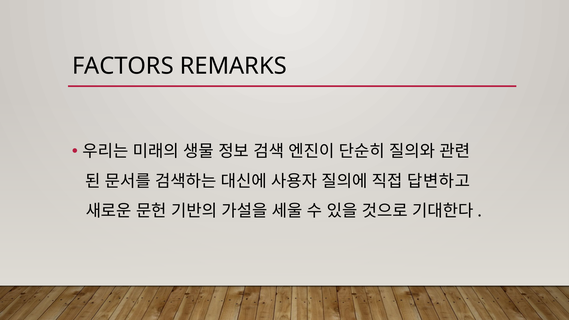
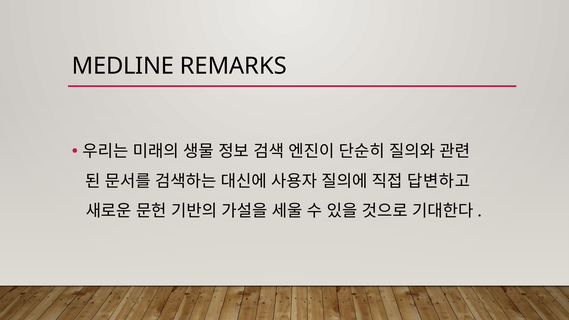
FACTORS: FACTORS -> MEDLINE (123, 66)
